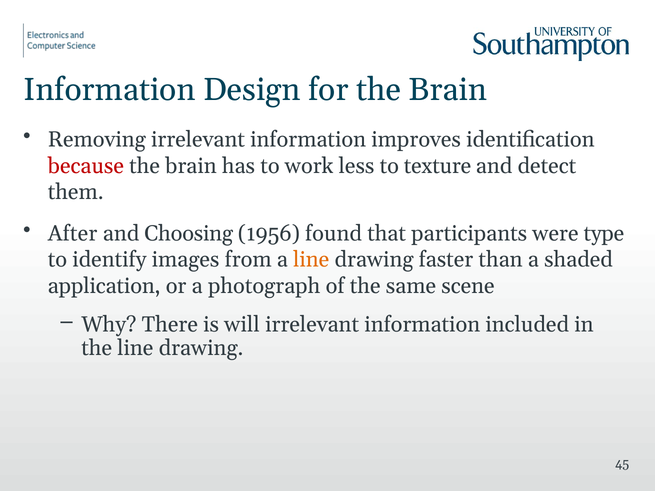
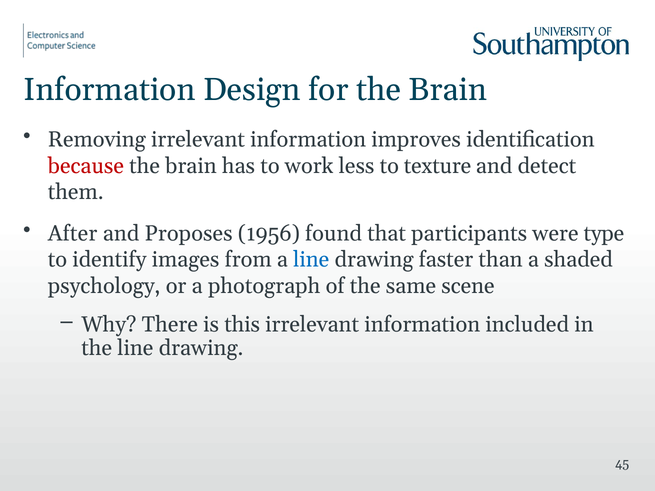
Choosing: Choosing -> Proposes (189, 234)
line colour: orange -> blue (311, 260)
application: application -> psychology (104, 286)
will: will -> this (242, 325)
